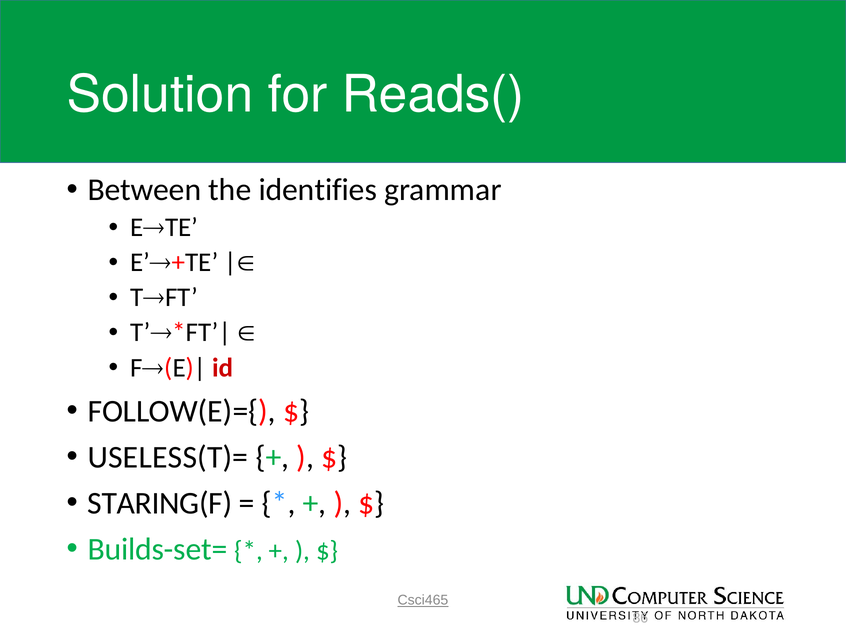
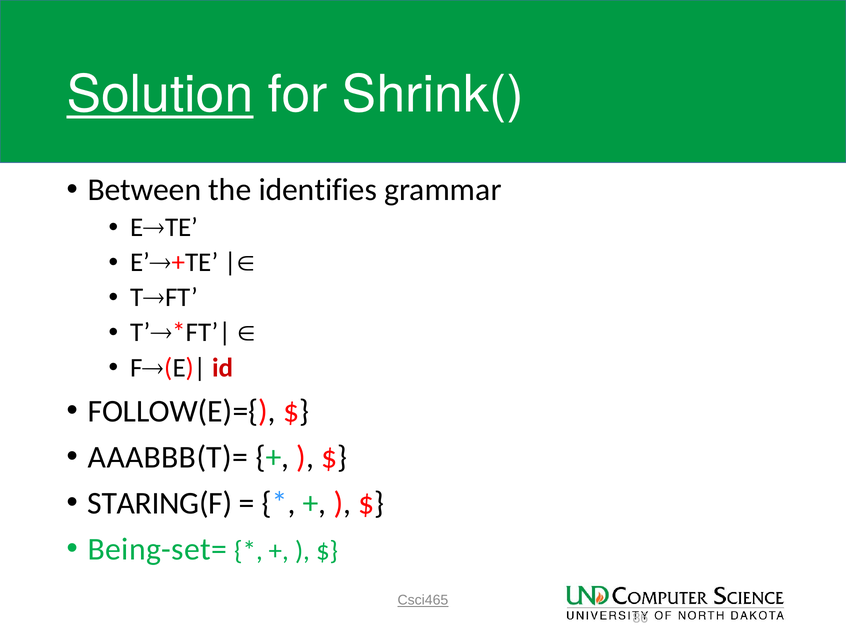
Solution underline: none -> present (160, 95)
Reads(: Reads( -> Shrink( (433, 95)
USELESS(T)=: USELESS(T)= -> AAABBB(T)= (168, 457)
Builds-set=: Builds-set= -> Being-set= (157, 550)
